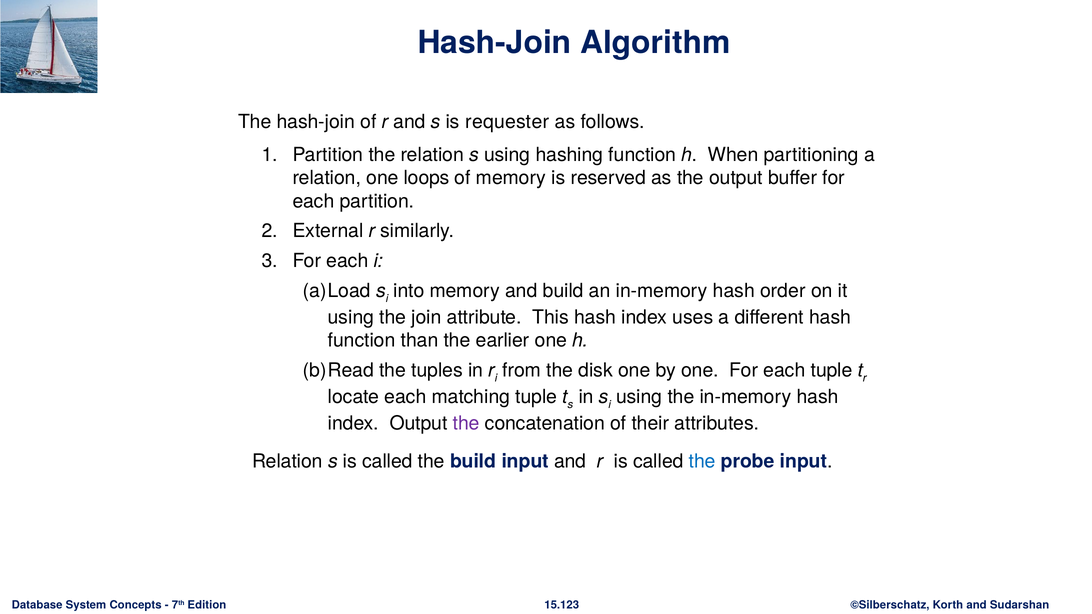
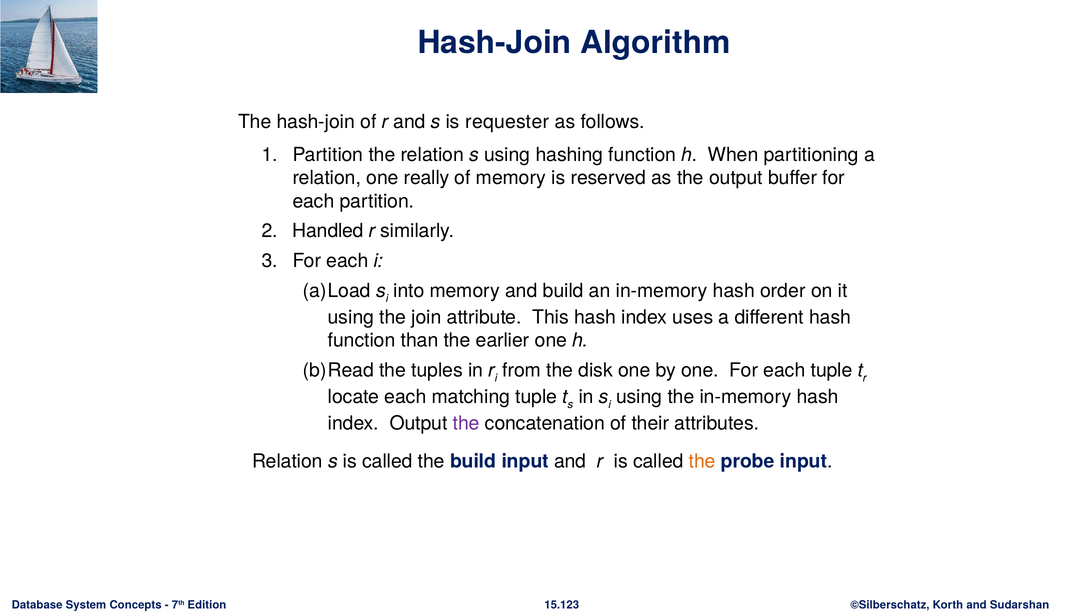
loops: loops -> really (427, 178)
External: External -> Handled (328, 231)
the colour: blue -> orange (702, 462)
